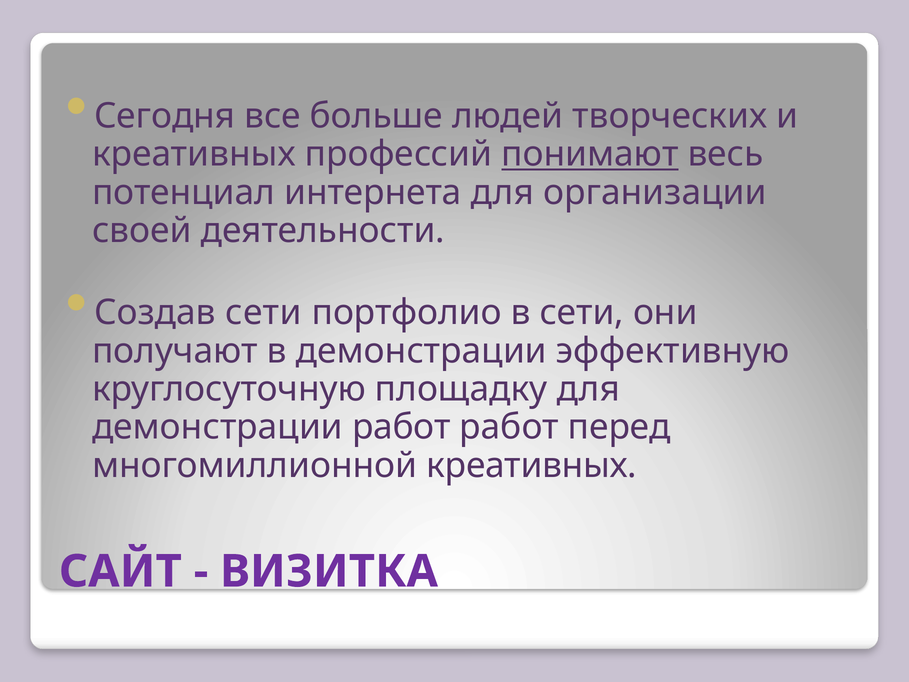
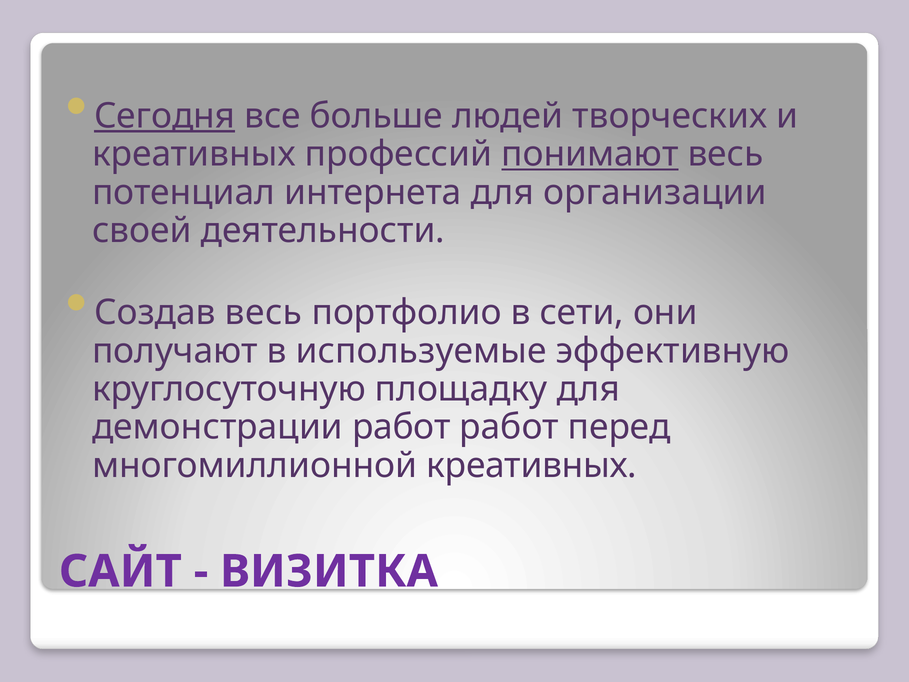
Сегодня underline: none -> present (165, 116)
Создав сети: сети -> весь (263, 313)
в демонстрации: демонстрации -> используемые (421, 351)
